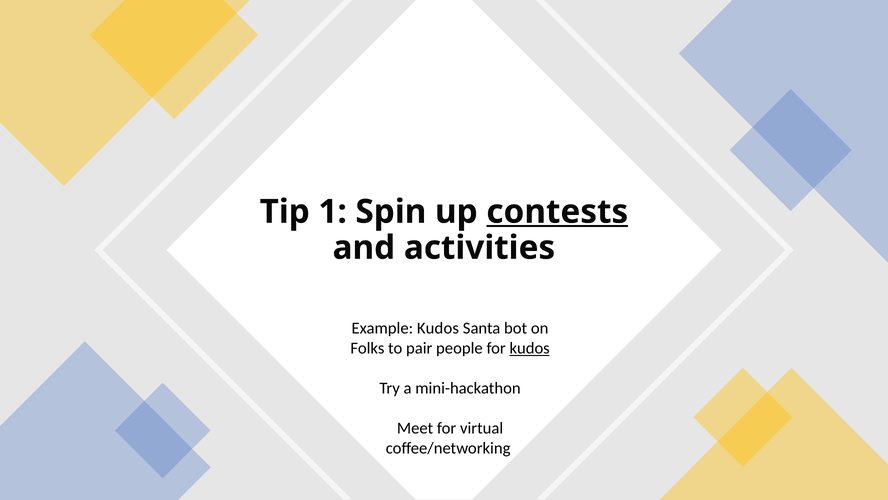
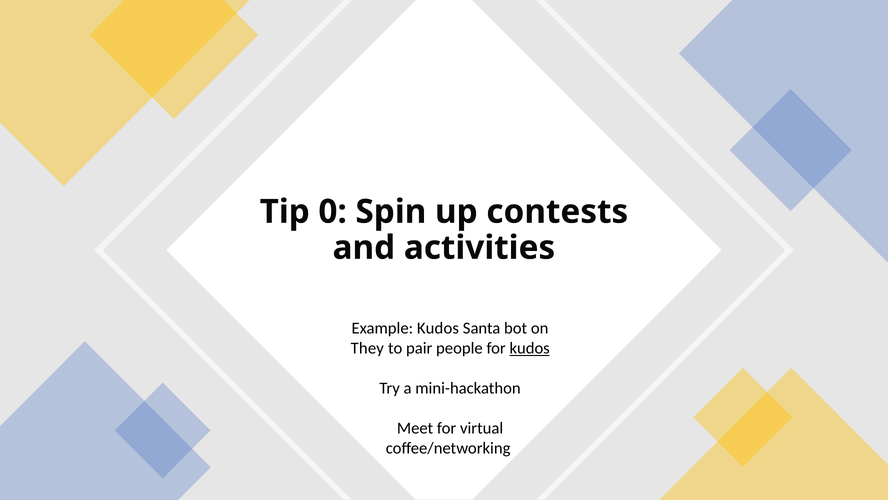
1: 1 -> 0 (333, 212)
contests underline: present -> none (557, 212)
Folks: Folks -> They (367, 348)
